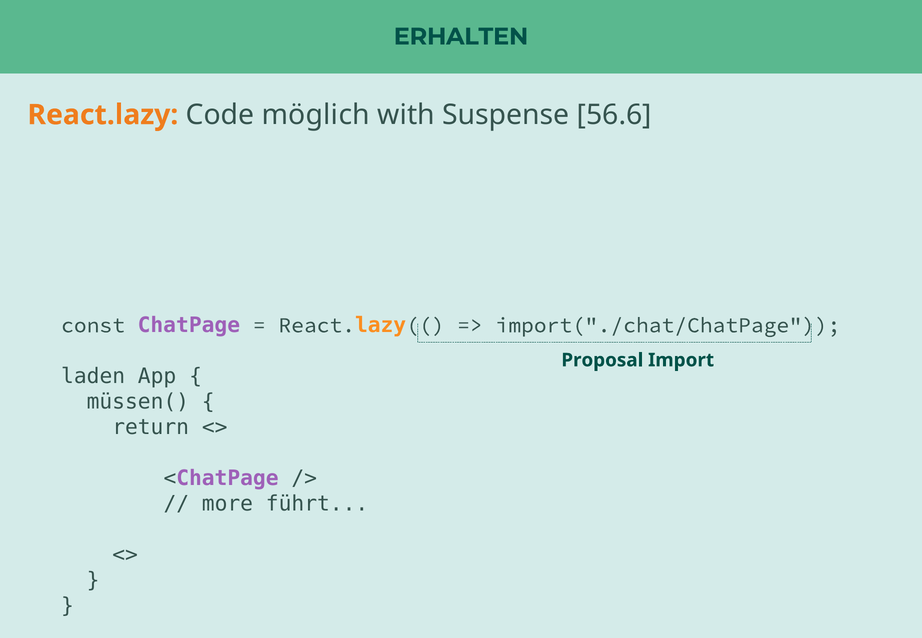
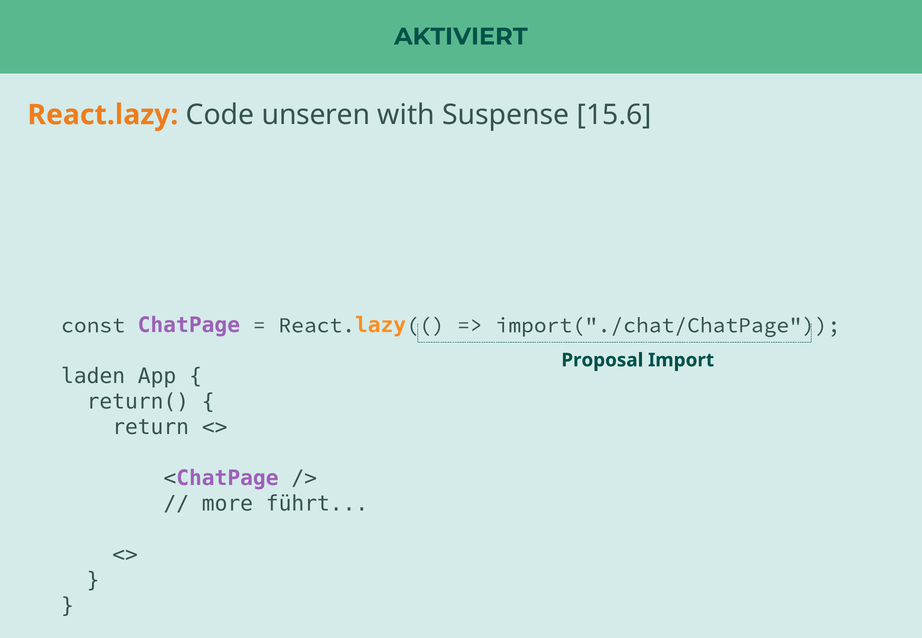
ERHALTEN: ERHALTEN -> AKTIVIERT (461, 37)
möglich: möglich -> unseren (316, 115)
56.6: 56.6 -> 15.6 (614, 115)
müssen(: müssen( -> return( (138, 402)
